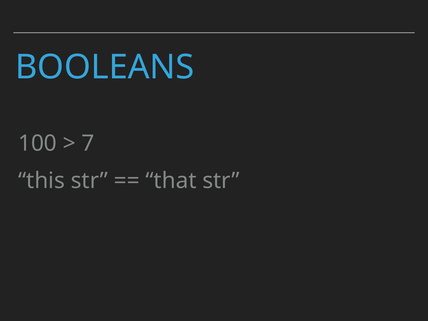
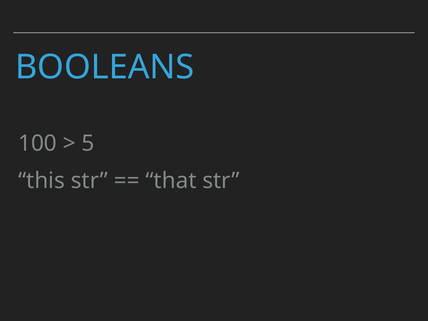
7: 7 -> 5 (88, 143)
